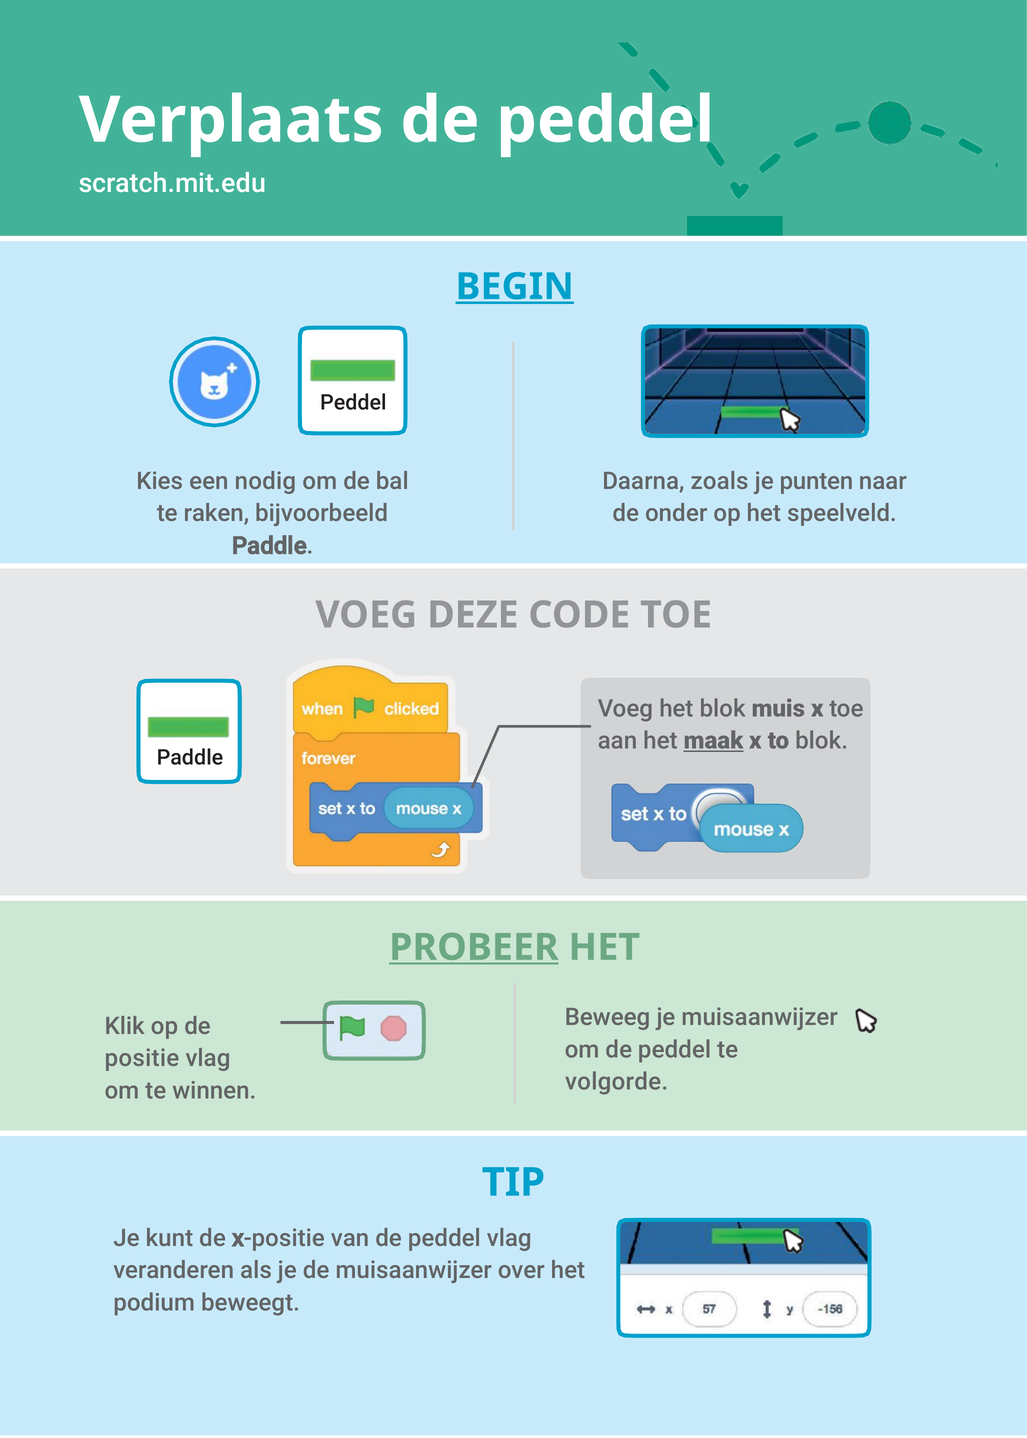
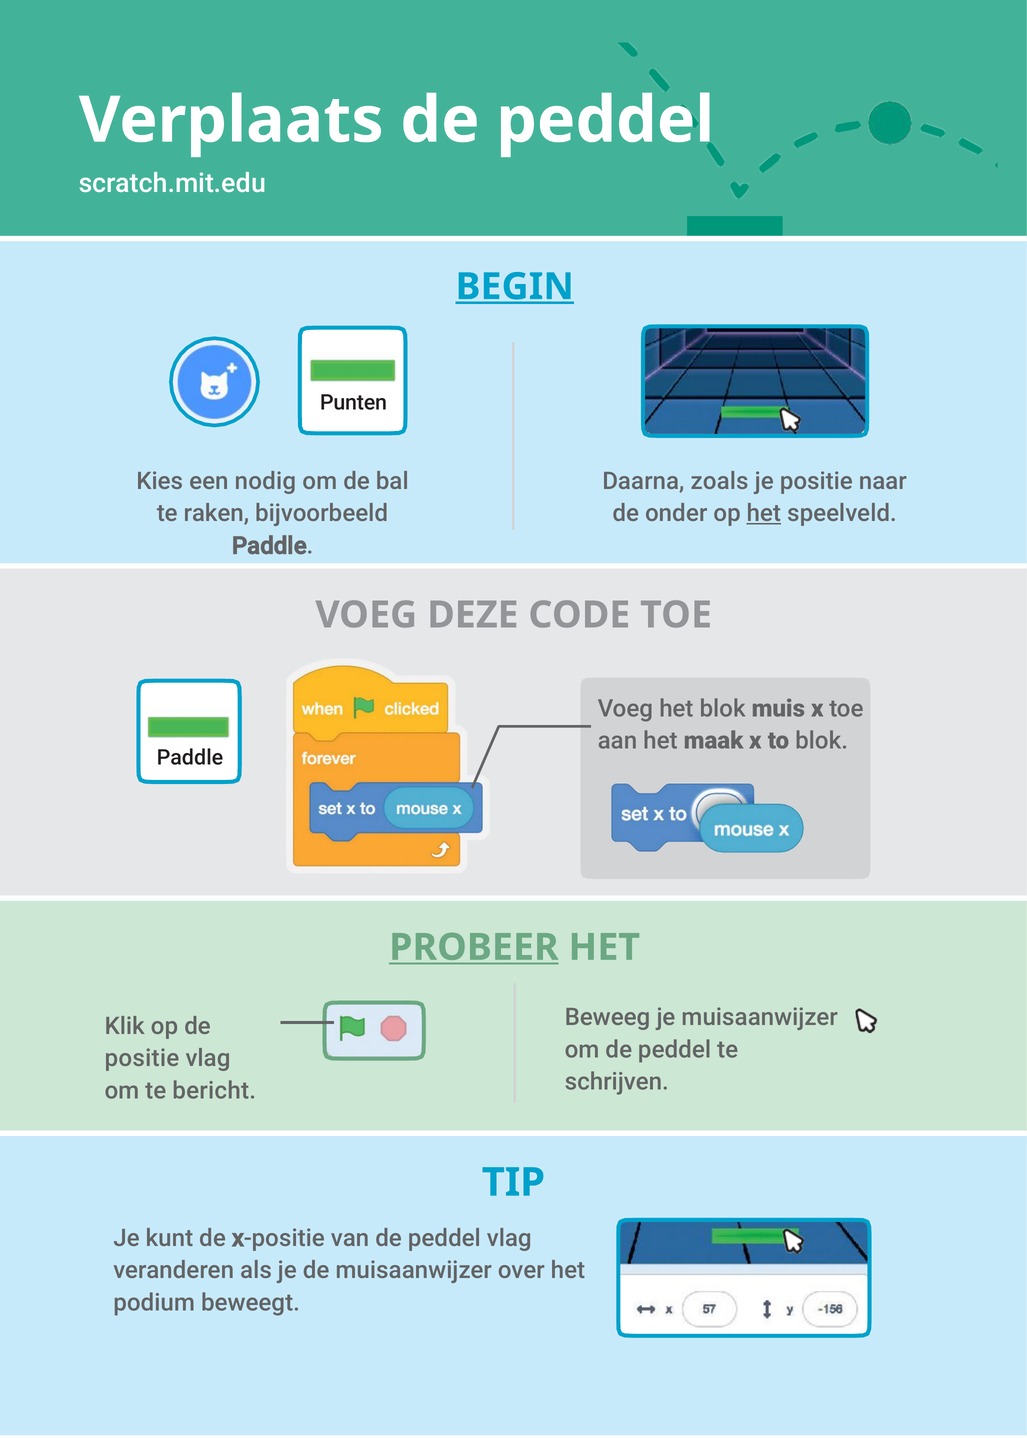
Peddel: Peddel -> Punten (353, 403)
je punten: punten -> positie (816, 481)
het underline: none -> present (764, 514)
maak underline: present -> none (714, 741)
volgorde: volgorde -> schrijven (617, 1082)
winnen: winnen -> bericht (214, 1091)
